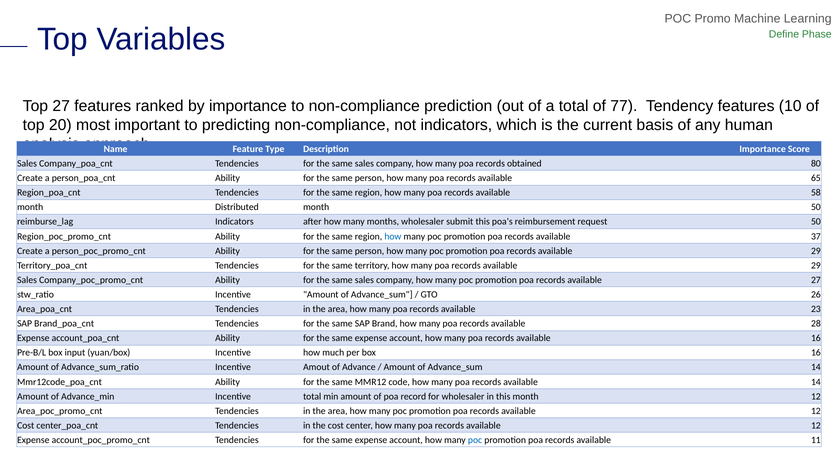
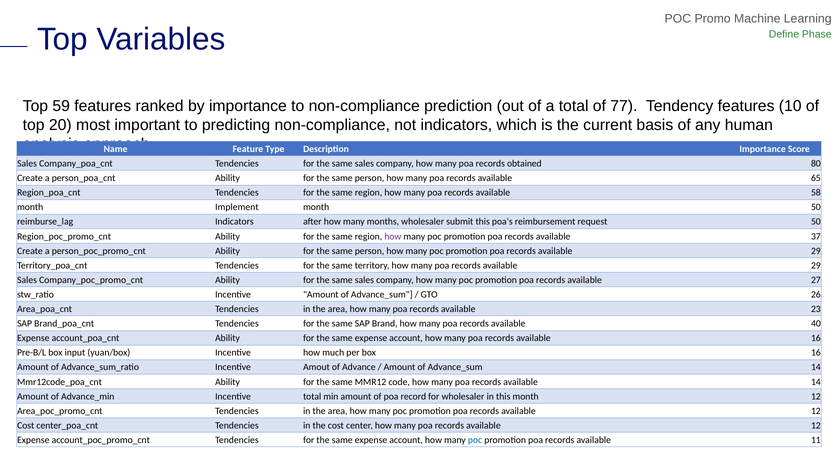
Top 27: 27 -> 59 (61, 106)
Distributed: Distributed -> Implement (237, 207)
how colour: blue -> purple (393, 236)
28: 28 -> 40 (816, 323)
